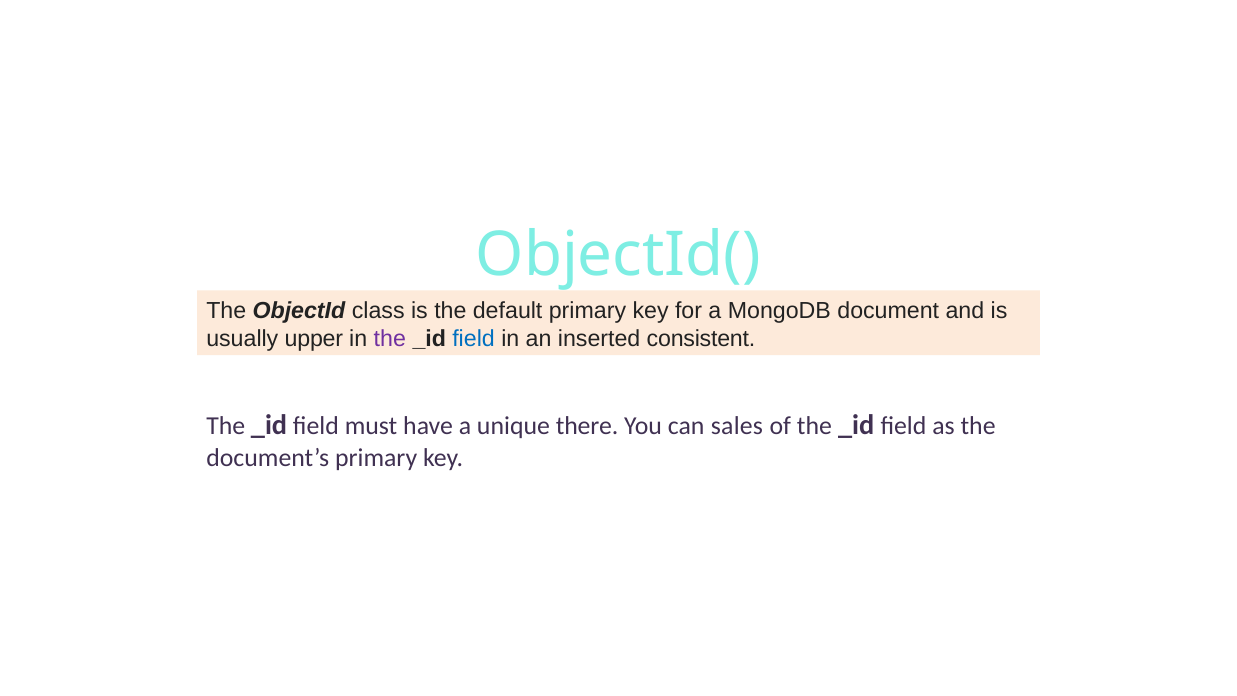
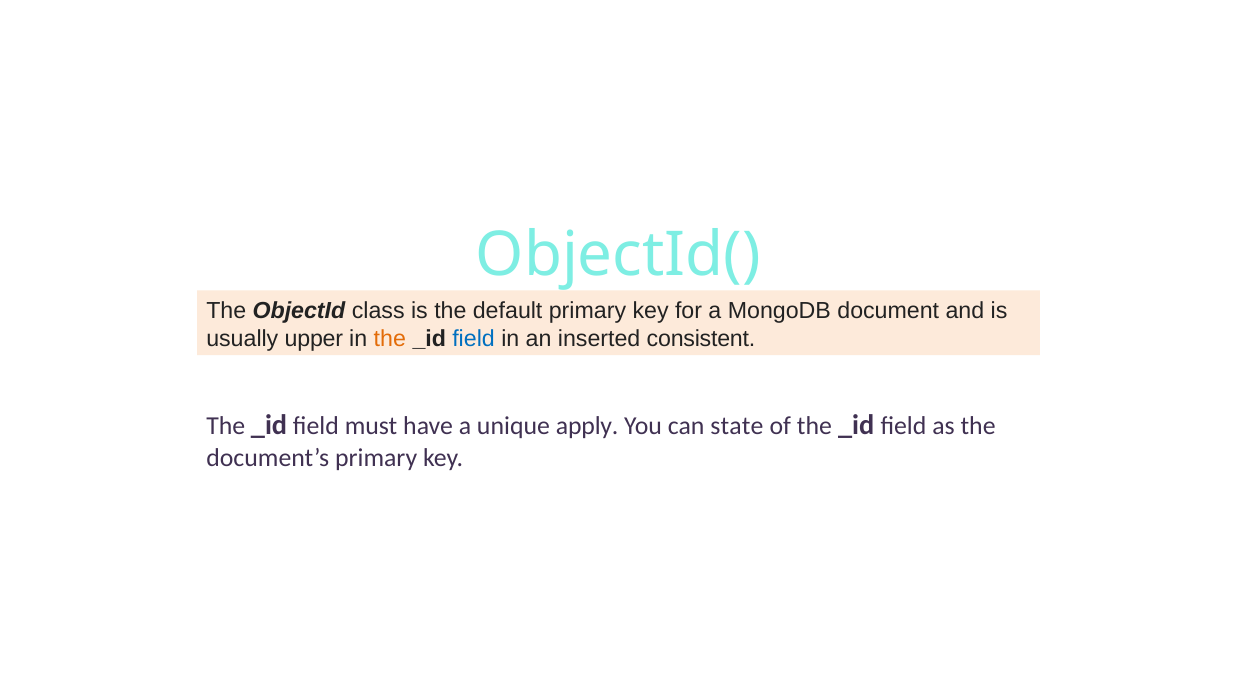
the colour: purple -> orange (390, 338)
there: there -> apply (587, 426)
sales: sales -> state (737, 426)
